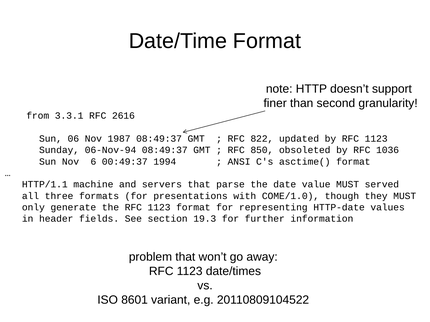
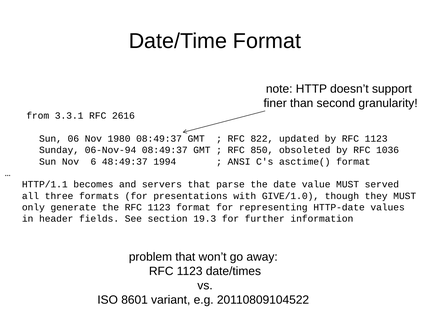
1987: 1987 -> 1980 (119, 139)
00:49:37: 00:49:37 -> 48:49:37 (125, 162)
machine: machine -> becomes (93, 185)
COME/1.0: COME/1.0 -> GIVE/1.0 (291, 196)
